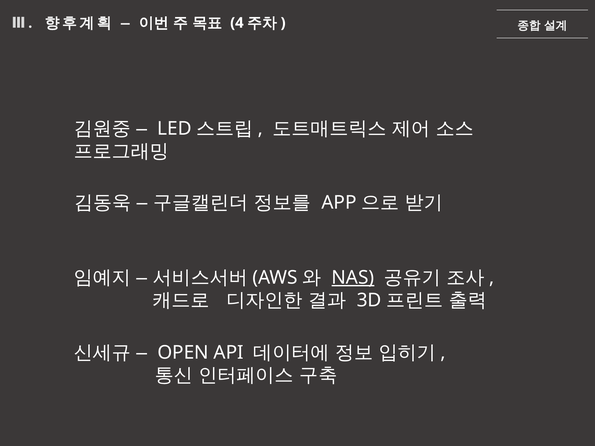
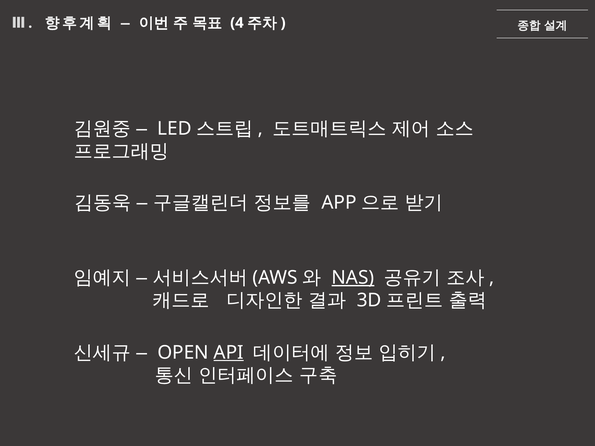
API underline: none -> present (229, 353)
